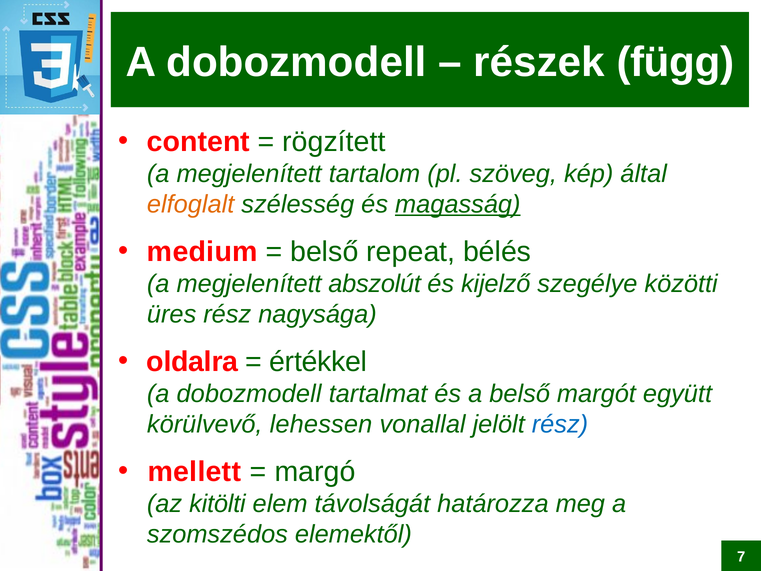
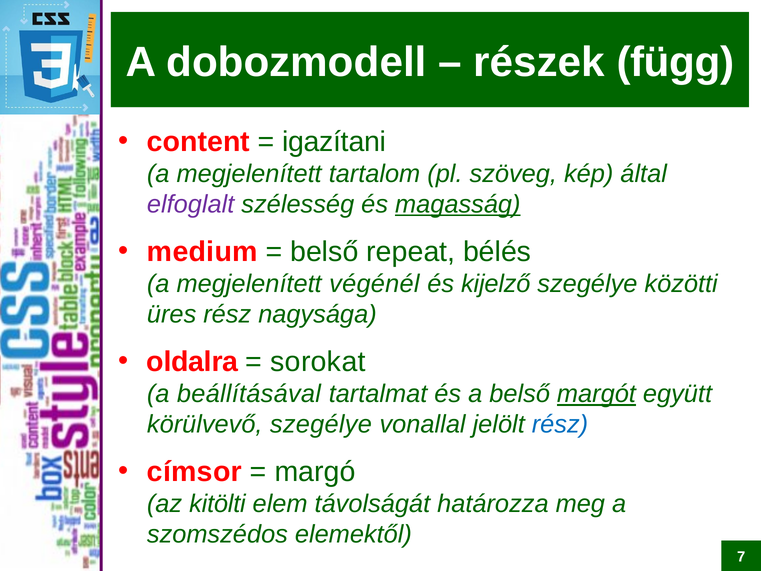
rögzített: rögzített -> igazítani (334, 142)
elfoglalt colour: orange -> purple (191, 204)
abszolút: abszolút -> végénél (374, 284)
értékkel: értékkel -> sorokat (318, 362)
dobozmodell: dobozmodell -> beállításával (249, 394)
margót underline: none -> present (596, 394)
körülvevő lehessen: lehessen -> szegélye (321, 424)
mellett: mellett -> címsor (194, 472)
